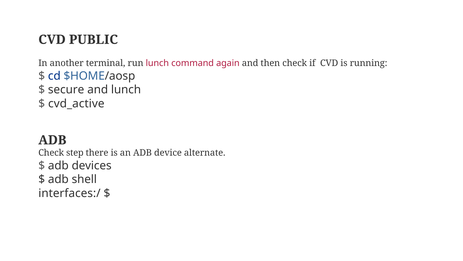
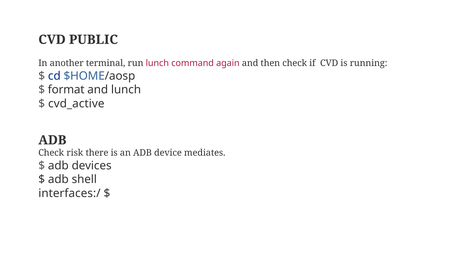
secure: secure -> format (66, 90)
step: step -> risk (75, 153)
alternate: alternate -> mediates (205, 153)
